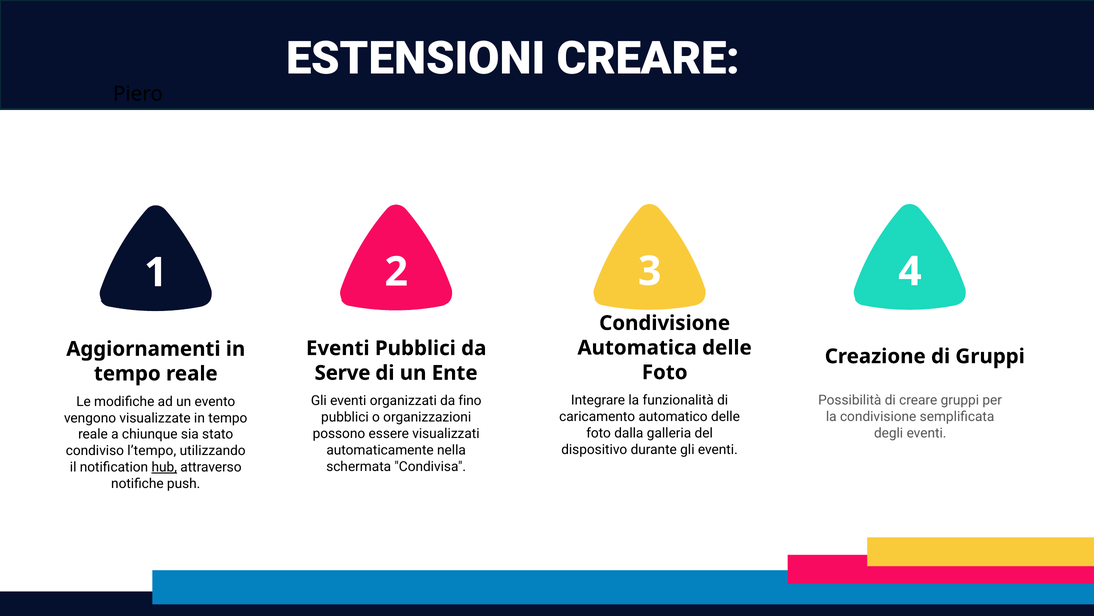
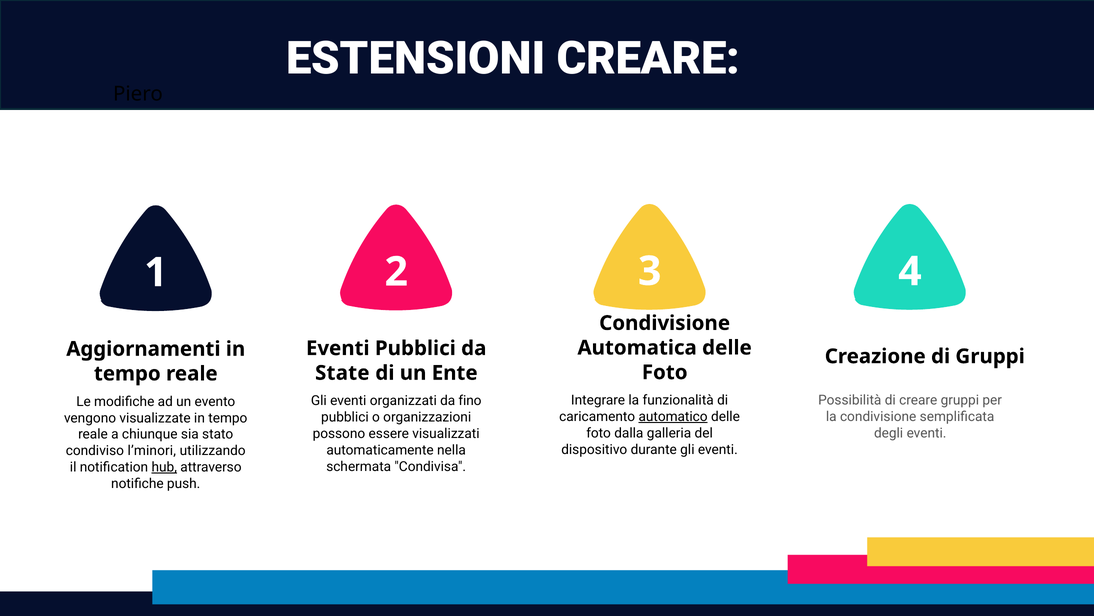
Serve: Serve -> State (342, 373)
automatico underline: none -> present (673, 416)
l’tempo: l’tempo -> l’minori (152, 450)
